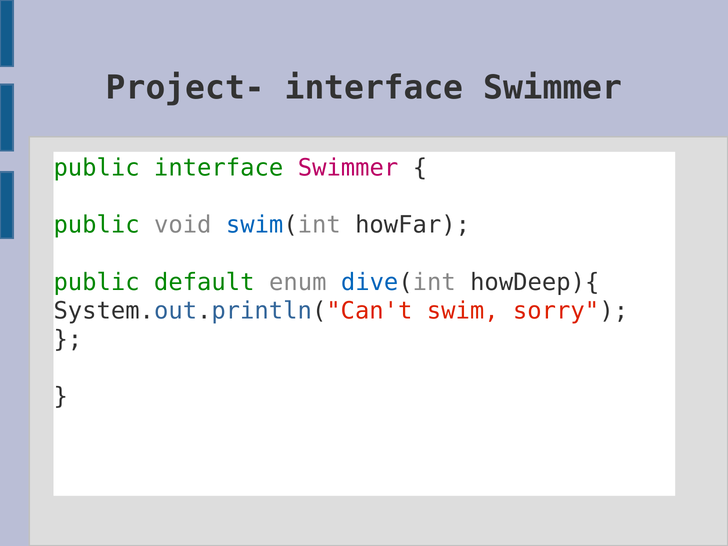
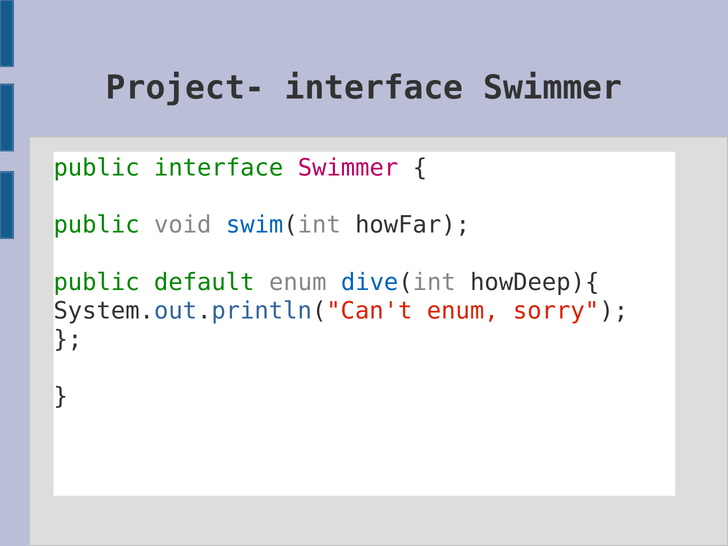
System.out.println("Can't swim: swim -> enum (463, 311)
